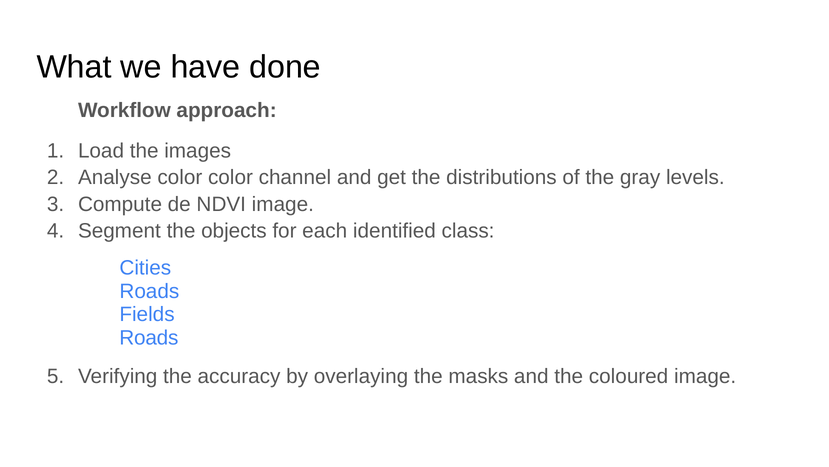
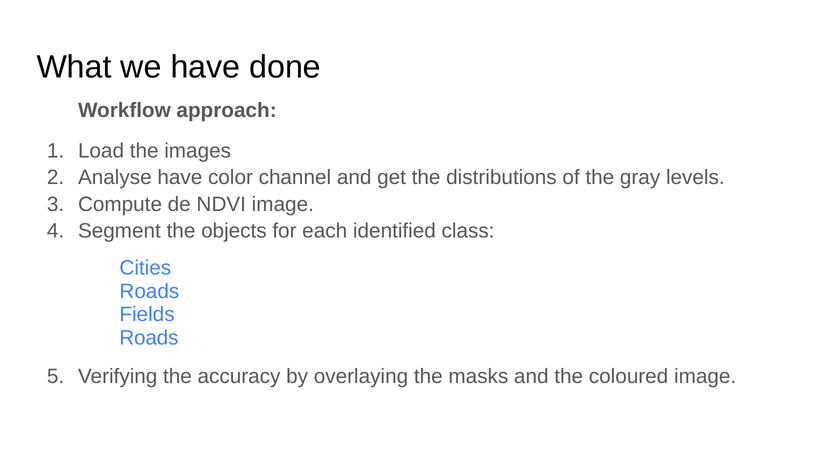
Analyse color: color -> have (180, 177)
